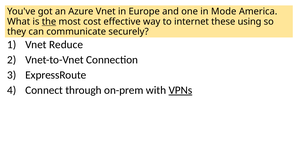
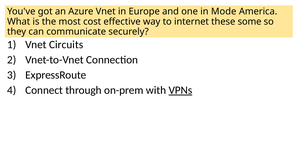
the underline: present -> none (49, 22)
using: using -> some (250, 22)
Reduce: Reduce -> Circuits (66, 44)
